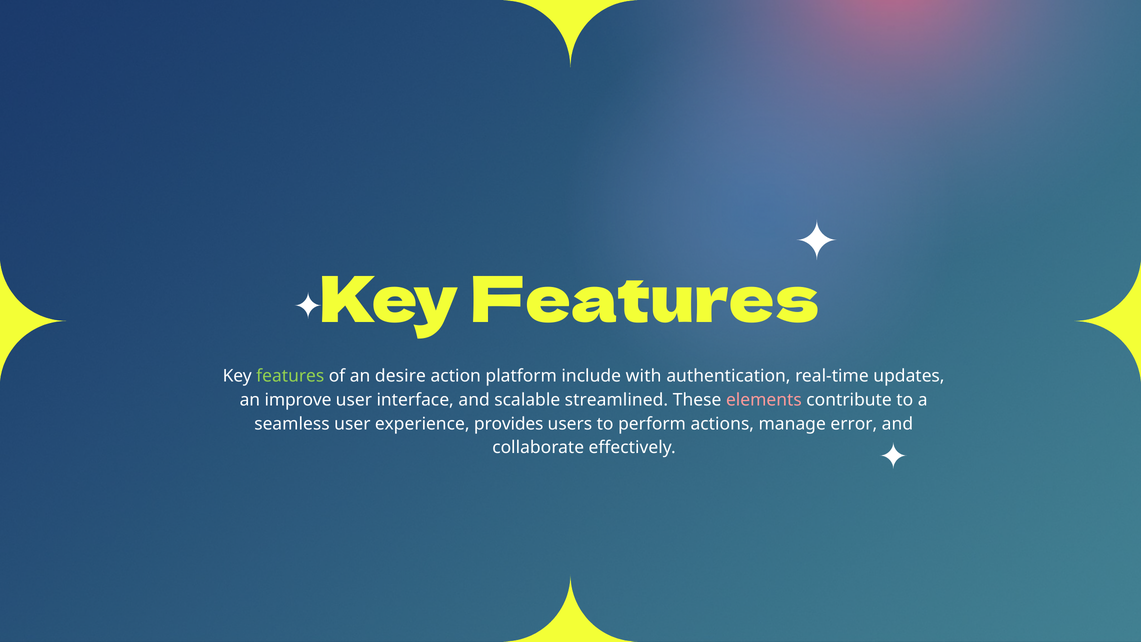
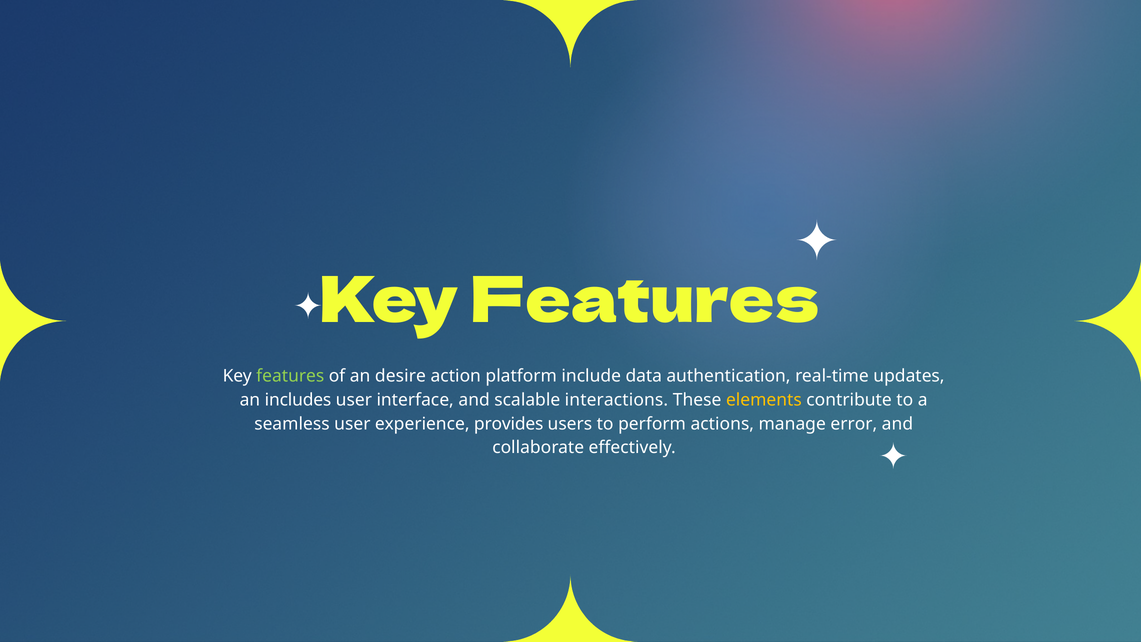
with: with -> data (644, 376)
improve: improve -> includes (298, 400)
streamlined: streamlined -> interactions (616, 400)
elements colour: pink -> yellow (764, 400)
